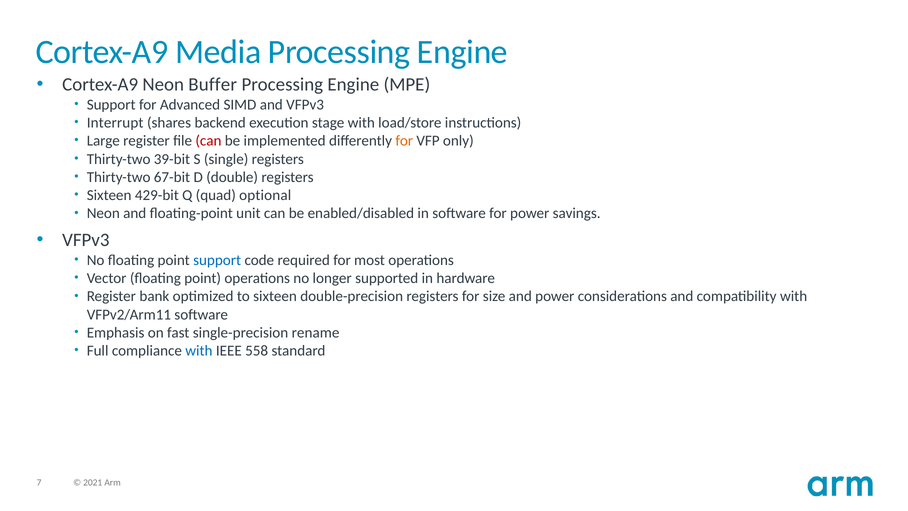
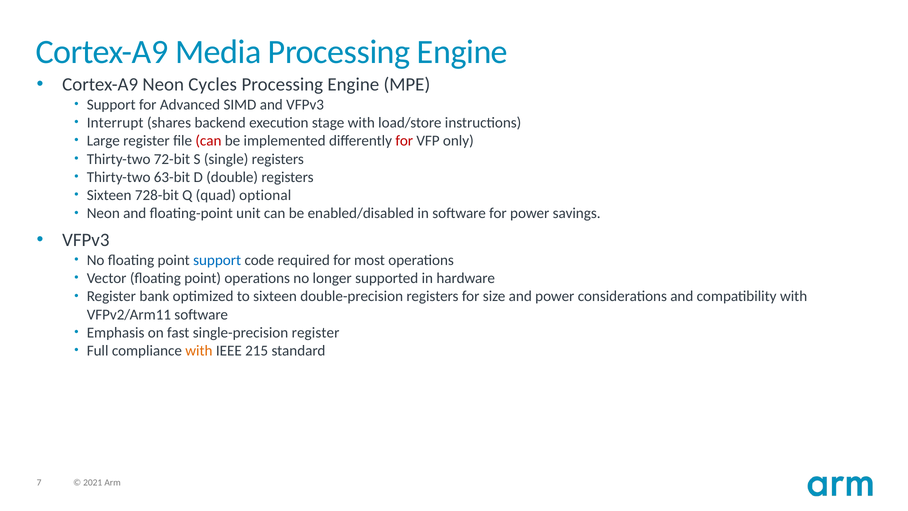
Buffer: Buffer -> Cycles (213, 84)
for colour: orange -> red (404, 141)
39-bit: 39-bit -> 72-bit (172, 159)
67-bit: 67-bit -> 63-bit (172, 177)
429-bit: 429-bit -> 728-bit (157, 195)
single-precision rename: rename -> register (316, 333)
with colour: blue -> orange (199, 351)
558: 558 -> 215 (257, 351)
